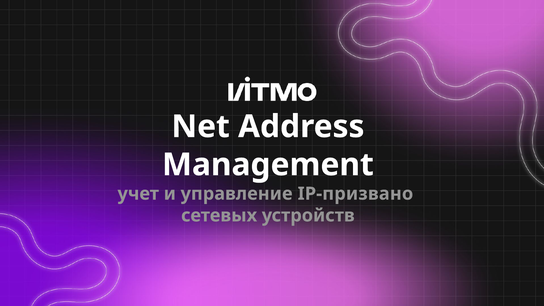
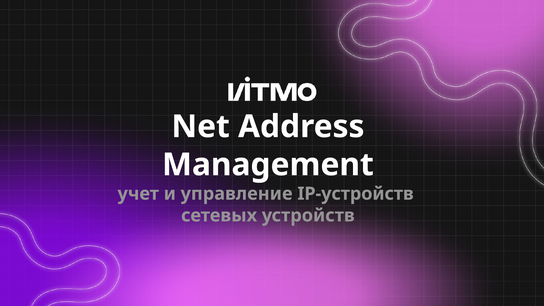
IP-призвано: IP-призвано -> IP-устройств (356, 194)
